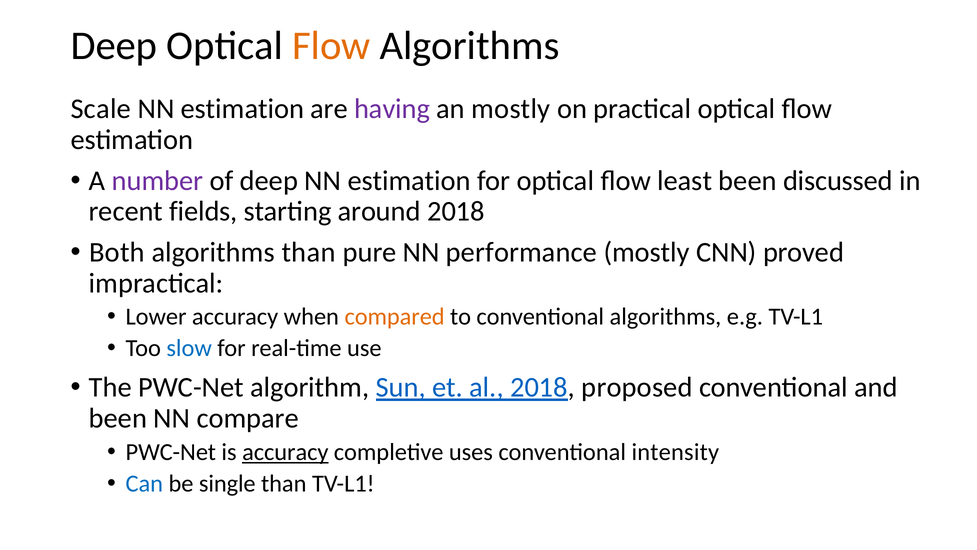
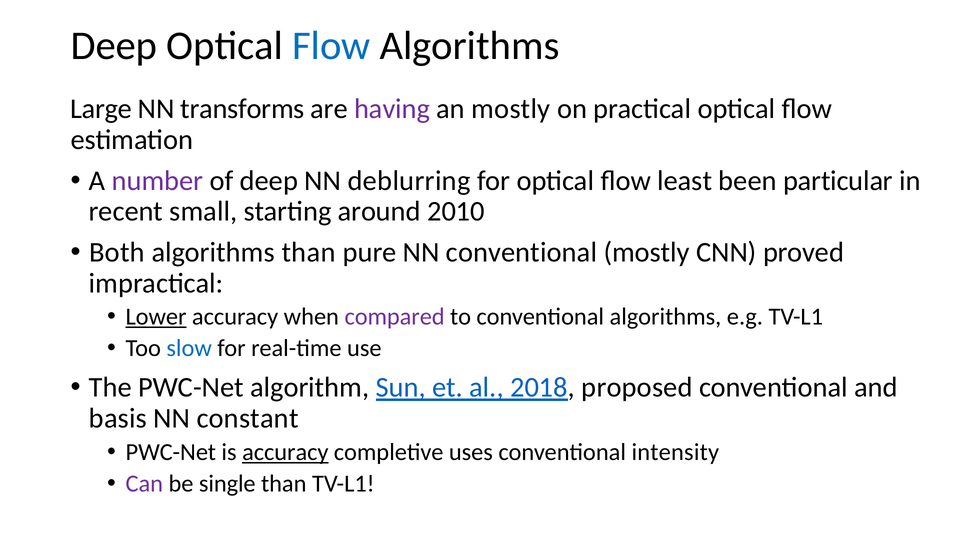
Flow colour: orange -> blue (331, 46)
Scale: Scale -> Large (101, 109)
estimation: estimation -> transforms (243, 109)
deep NN estimation: estimation -> deblurring (409, 181)
discussed: discussed -> particular (838, 181)
fields: fields -> small (203, 211)
around 2018: 2018 -> 2010 (456, 211)
NN performance: performance -> conventional (521, 252)
Lower underline: none -> present (156, 317)
compared colour: orange -> purple (395, 317)
been: been -> basis (118, 418)
compare: compare -> constant (248, 418)
Can colour: blue -> purple (144, 483)
